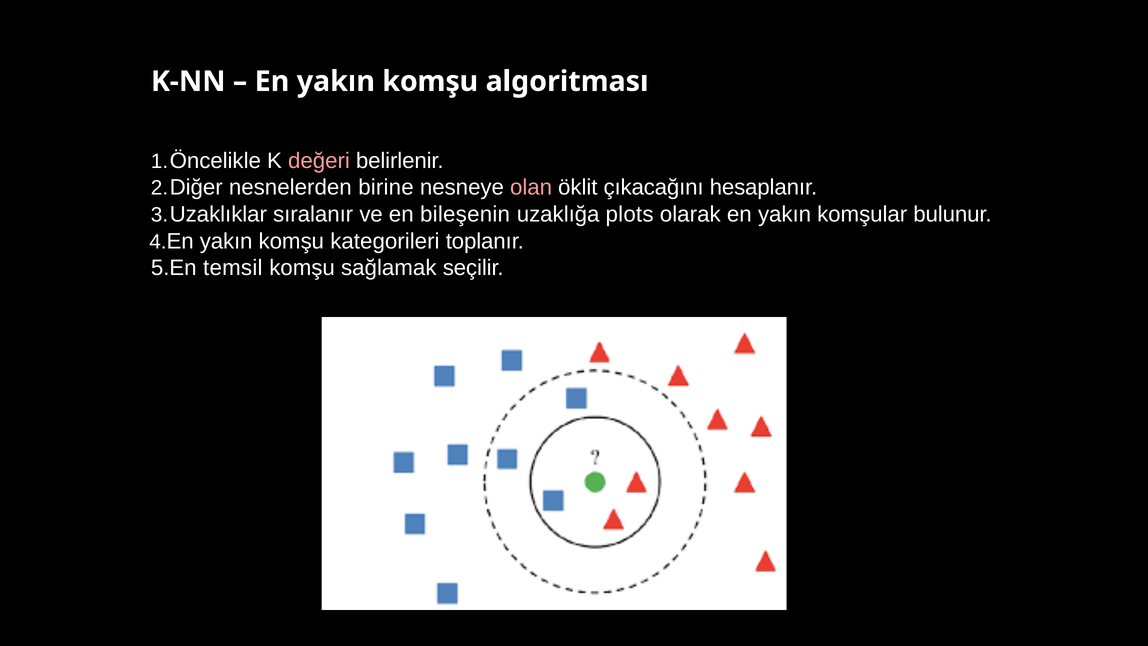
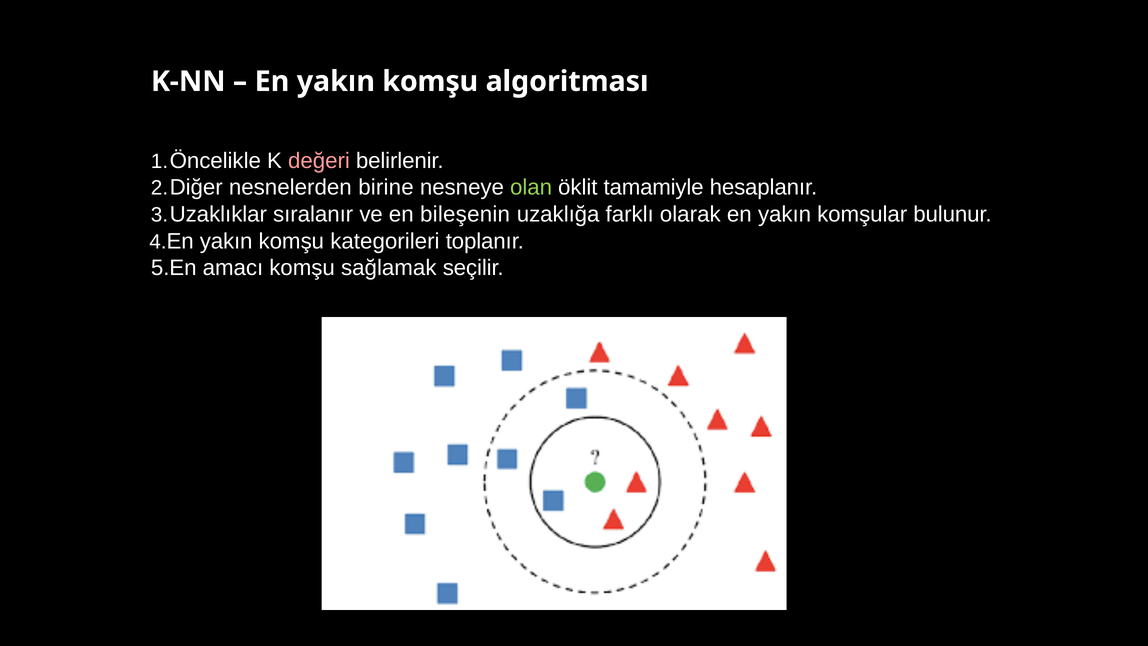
olan colour: pink -> light green (531, 188)
çıkacağını: çıkacağını -> tamamiyle (654, 188)
plots: plots -> farklı (630, 214)
temsil: temsil -> amacı (233, 268)
